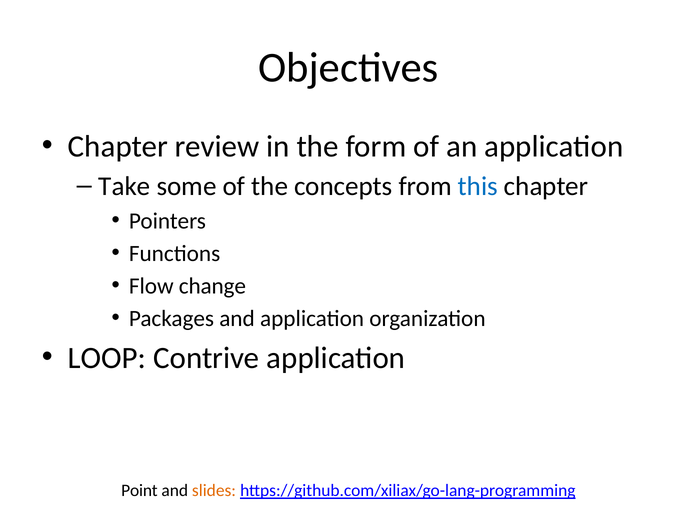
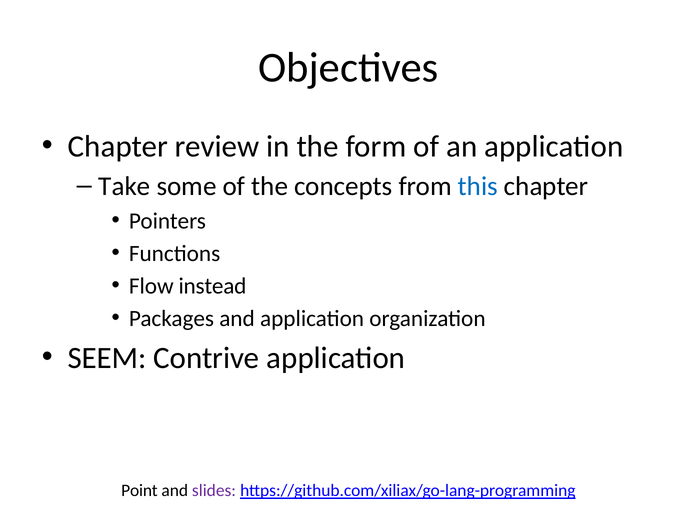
change: change -> instead (212, 286)
LOOP: LOOP -> SEEM (107, 358)
slides colour: orange -> purple (214, 490)
